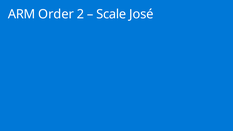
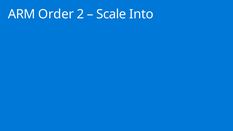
José: José -> Into (141, 14)
